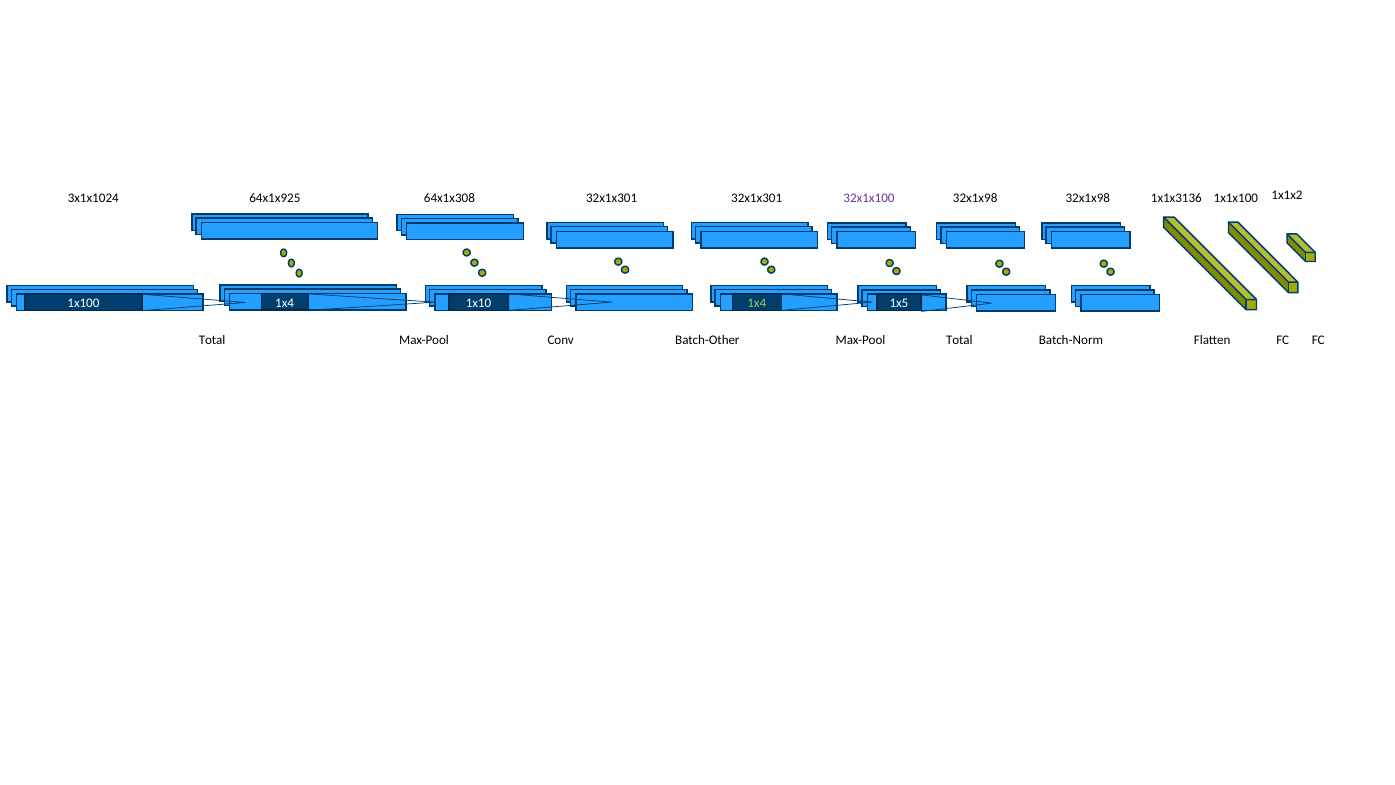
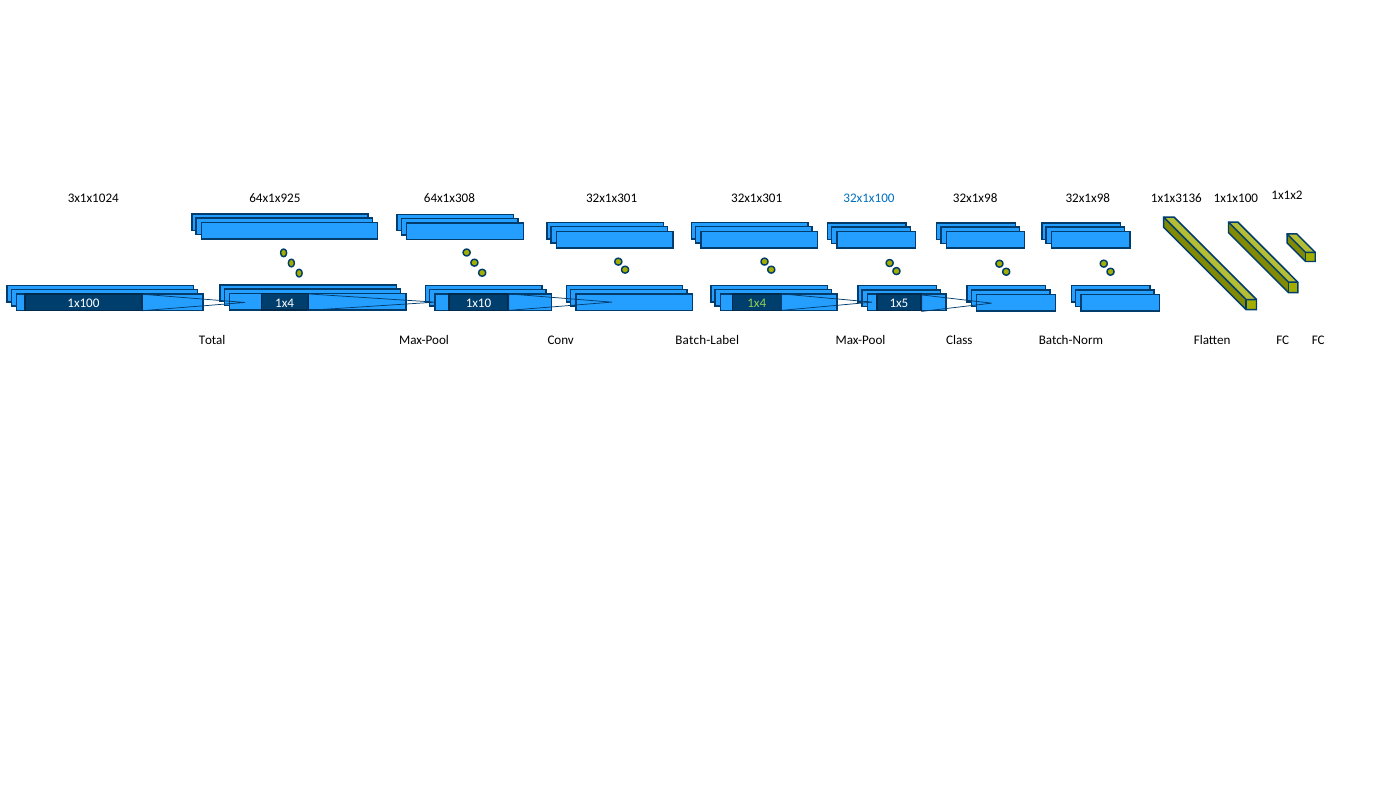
32x1x100 colour: purple -> blue (869, 198)
Batch-Other: Batch-Other -> Batch-Label (707, 340)
Max-Pool Total: Total -> Class (959, 340)
